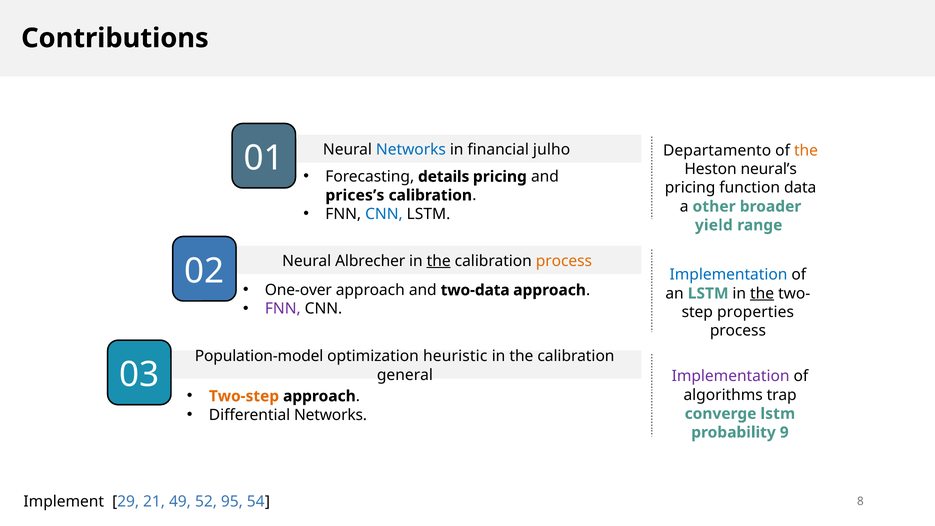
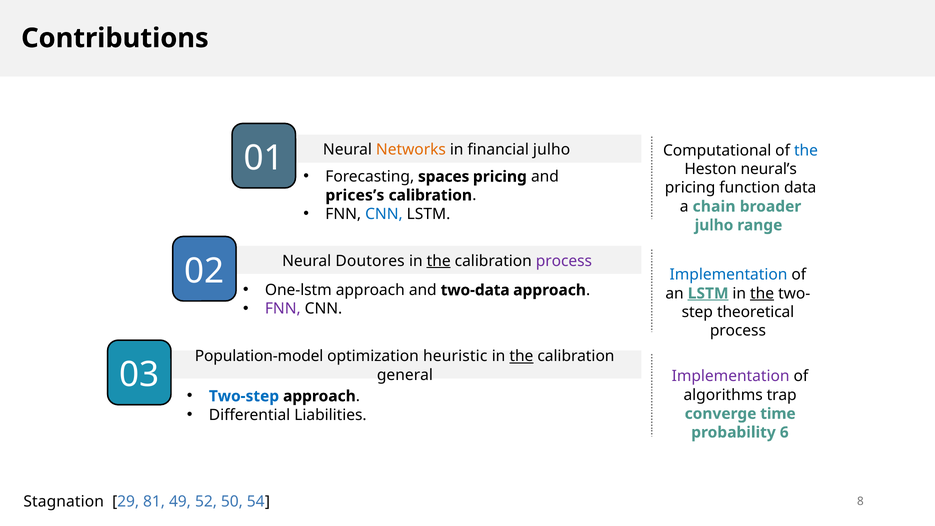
Networks colour: blue -> orange (411, 150)
Departamento: Departamento -> Computational (717, 150)
the colour: orange -> blue (806, 150)
details: details -> spaces (444, 177)
other: other -> chain (714, 206)
yield: yield -> julho (714, 225)
Albrecher: Albrecher -> Doutores (370, 261)
process colour: orange -> purple (564, 261)
One-over: One-over -> One-lstm (298, 290)
LSTM underline: none -> present (708, 293)
properties: properties -> theoretical (756, 312)
the underline: none -> present (521, 356)
Two-step colour: orange -> blue (244, 396)
Differential Networks: Networks -> Liabilities (330, 415)
converge lstm: lstm -> time (778, 414)
9: 9 -> 6 (784, 432)
Implement: Implement -> Stagnation (64, 501)
21: 21 -> 81 (154, 501)
95: 95 -> 50 (232, 501)
